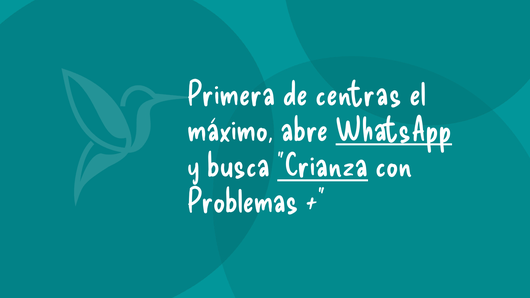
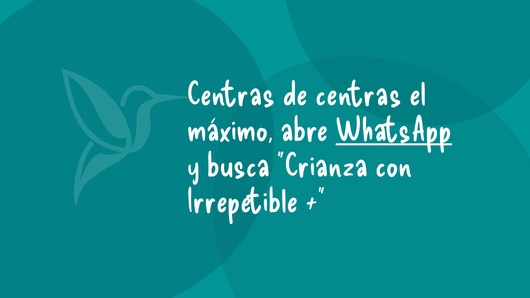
Primera: Primera -> Centras (231, 94)
Crianza underline: present -> none (323, 166)
Problemas: Problemas -> Irrepetible (243, 202)
